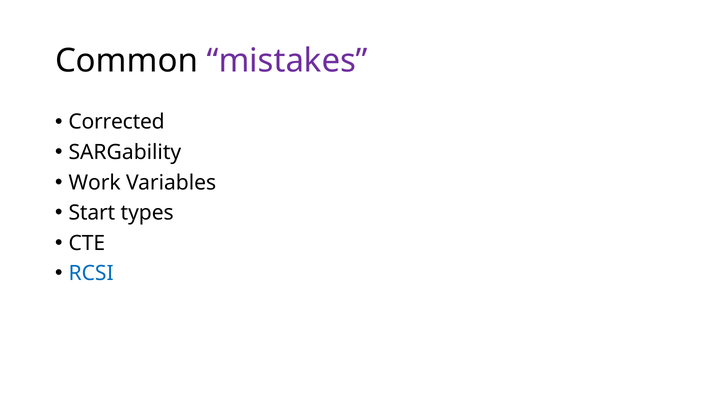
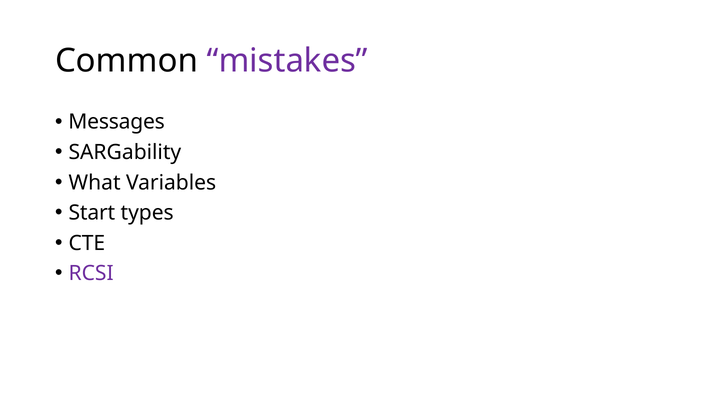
Corrected: Corrected -> Messages (117, 122)
Work: Work -> What (95, 183)
RCSI colour: blue -> purple (91, 273)
